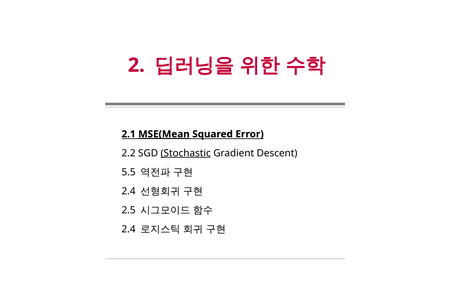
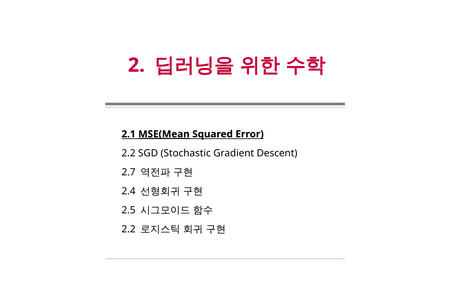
Stochastic underline: present -> none (186, 153)
5.5: 5.5 -> 2.7 (129, 172)
2.4: 2.4 -> 2.2 (129, 229)
